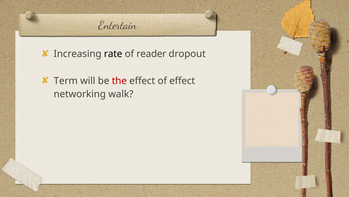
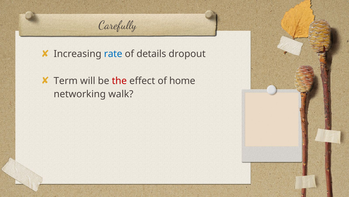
Entertain: Entertain -> Carefully (117, 25)
rate colour: black -> blue (113, 54)
reader: reader -> details (151, 54)
of effect: effect -> home (182, 81)
